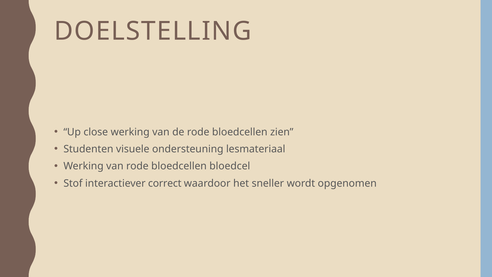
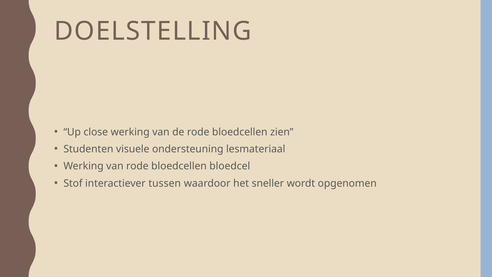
correct: correct -> tussen (165, 183)
